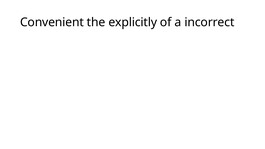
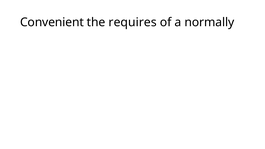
explicitly: explicitly -> requires (133, 22)
incorrect: incorrect -> normally (209, 22)
